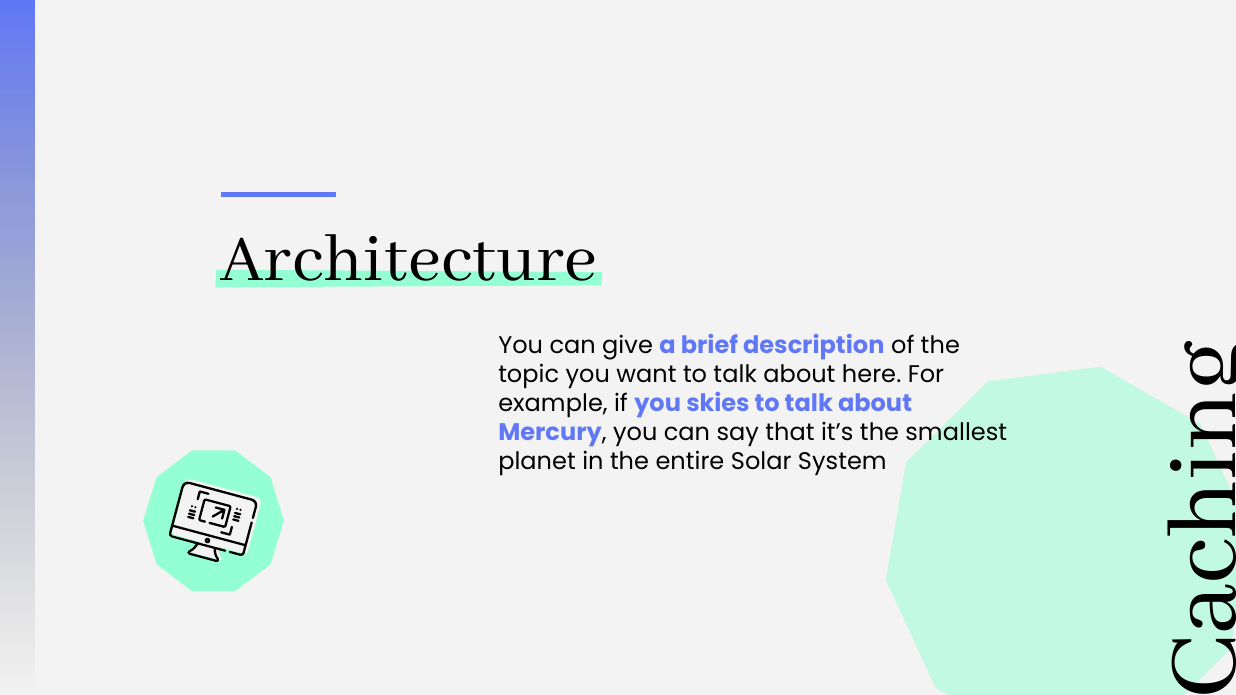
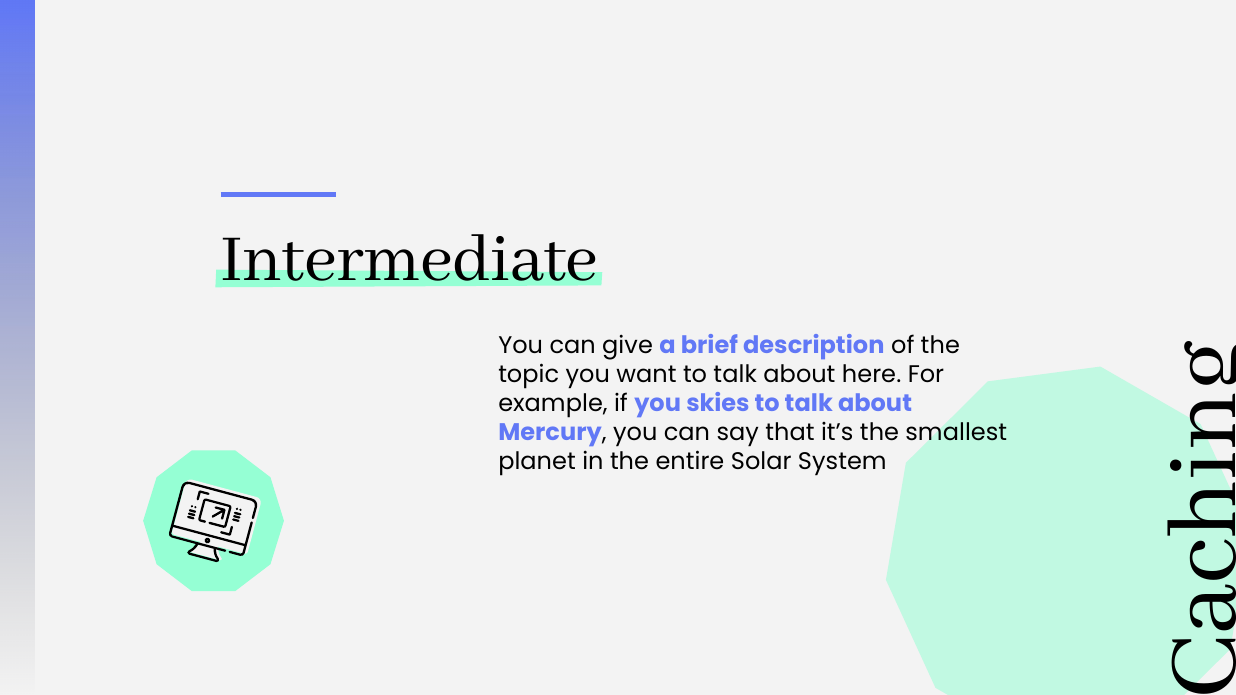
Architecture: Architecture -> Intermediate (409, 257)
